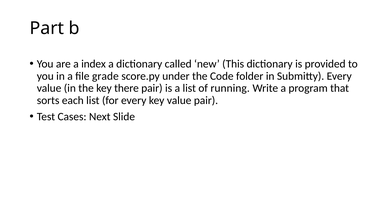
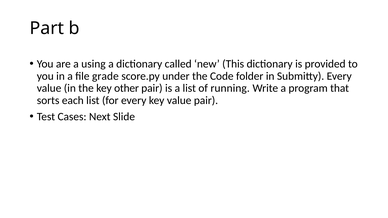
index: index -> using (93, 64)
there: there -> other (127, 88)
